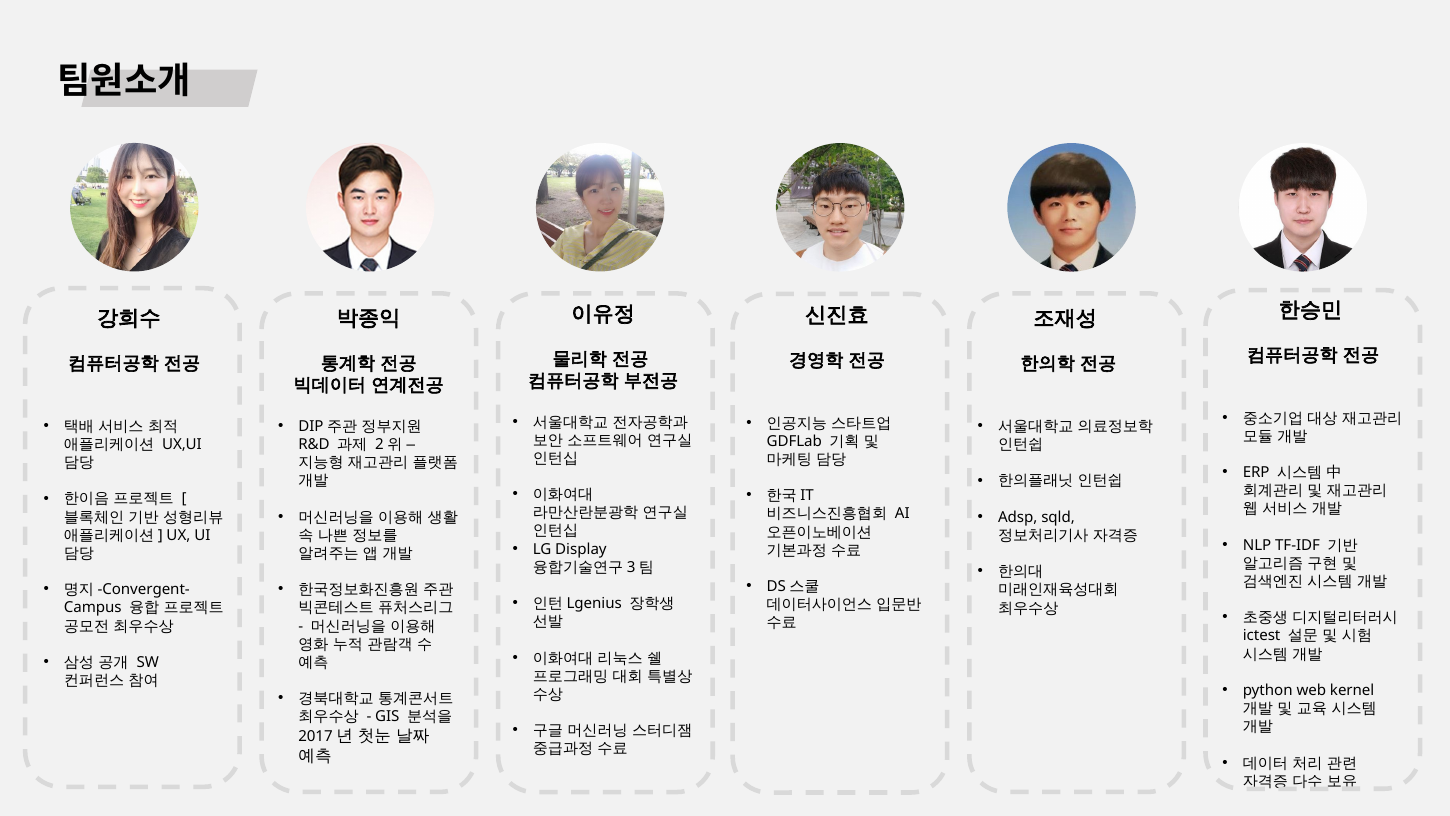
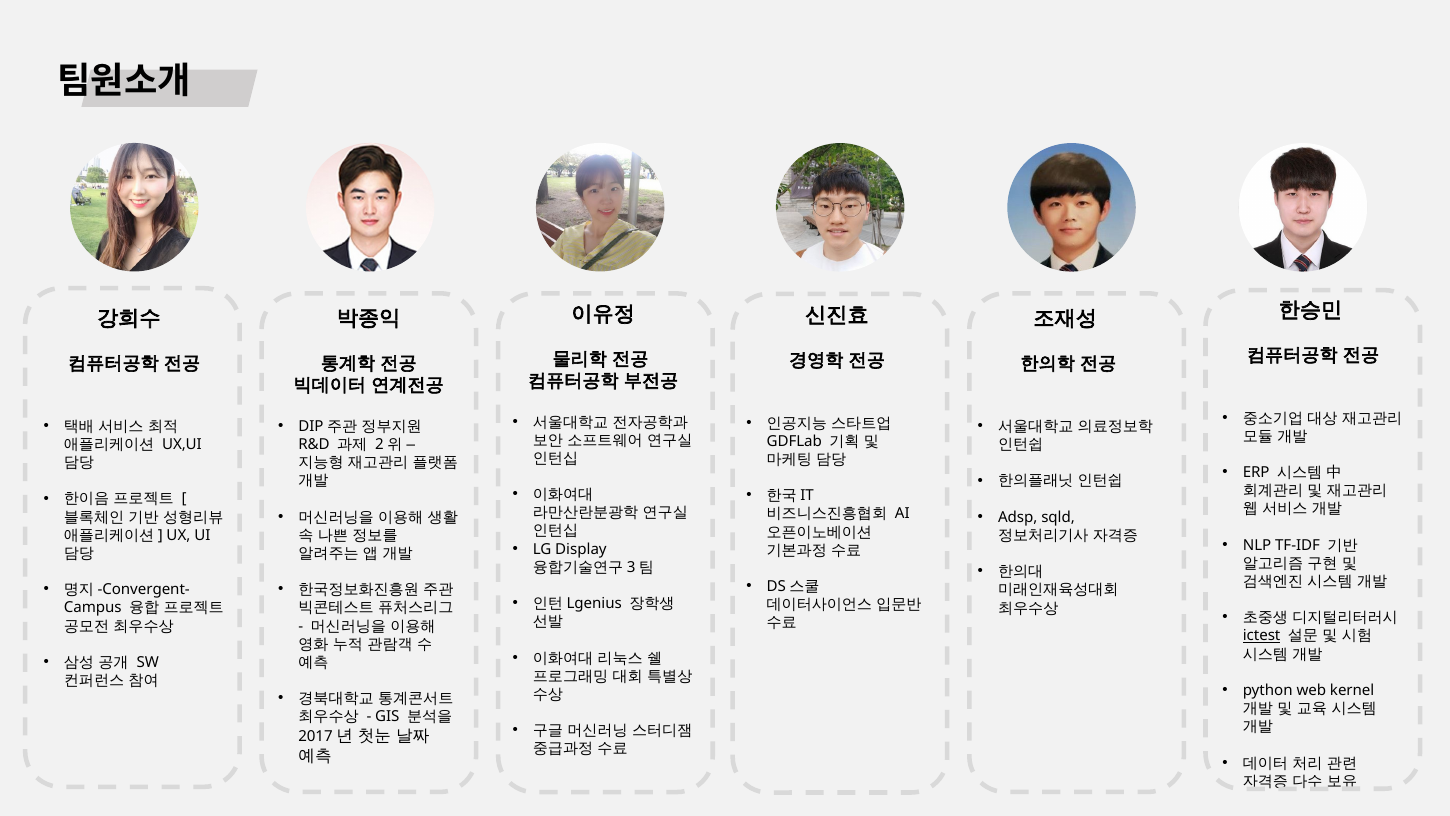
ictest underline: none -> present (1262, 636)
